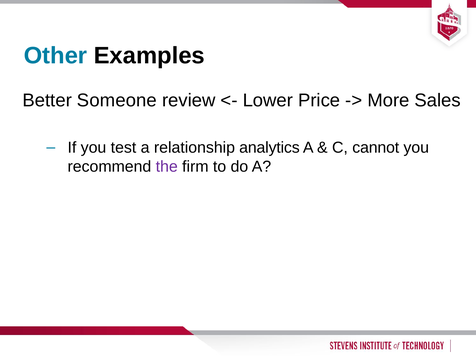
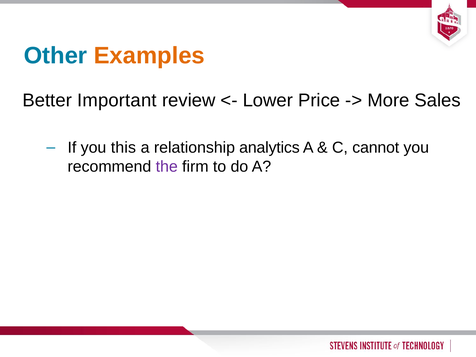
Examples colour: black -> orange (149, 56)
Someone: Someone -> Important (117, 100)
test: test -> this (123, 148)
